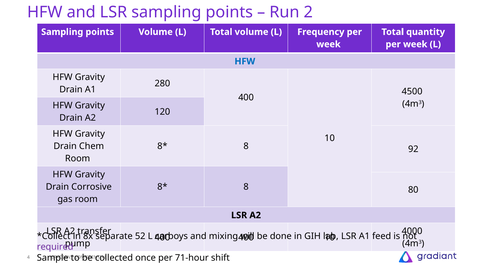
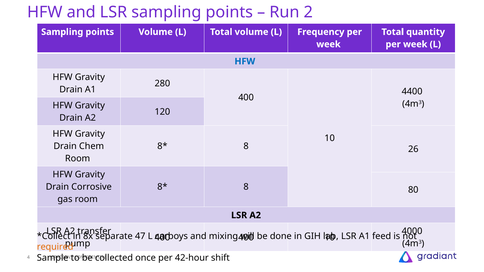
4500: 4500 -> 4400 (412, 92)
92: 92 -> 26 (413, 149)
52: 52 -> 47 (140, 236)
required colour: purple -> orange (55, 247)
71-hour: 71-hour -> 42-hour (192, 258)
